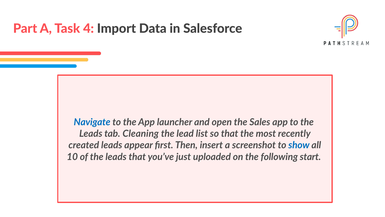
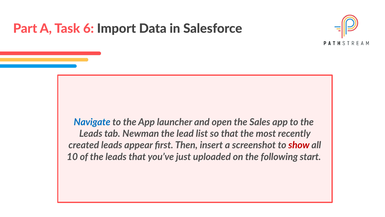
4: 4 -> 6 (89, 29)
Cleaning: Cleaning -> Newman (141, 133)
show colour: blue -> red (299, 145)
